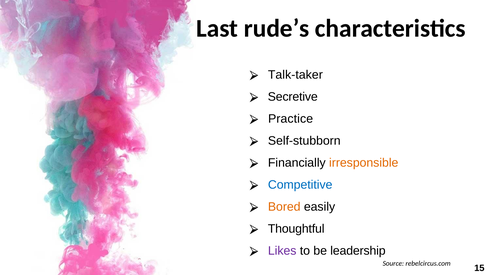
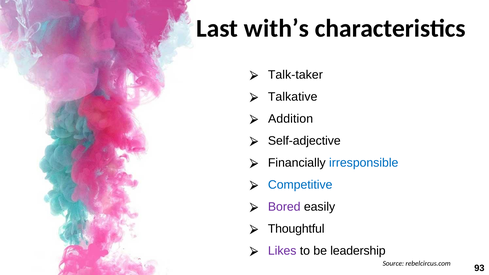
rude’s: rude’s -> with’s (276, 28)
Secretive: Secretive -> Talkative (293, 97)
Practice: Practice -> Addition (291, 119)
Self-stubborn: Self-stubborn -> Self-adjective (304, 141)
irresponsible colour: orange -> blue (364, 163)
Bored colour: orange -> purple (284, 207)
15: 15 -> 93 (479, 268)
